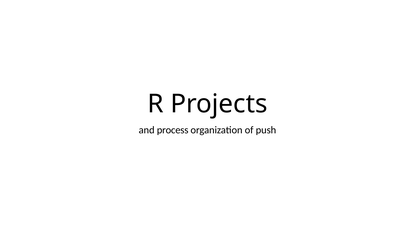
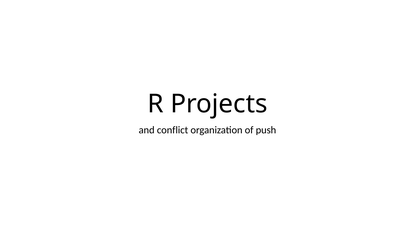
process: process -> conflict (173, 130)
